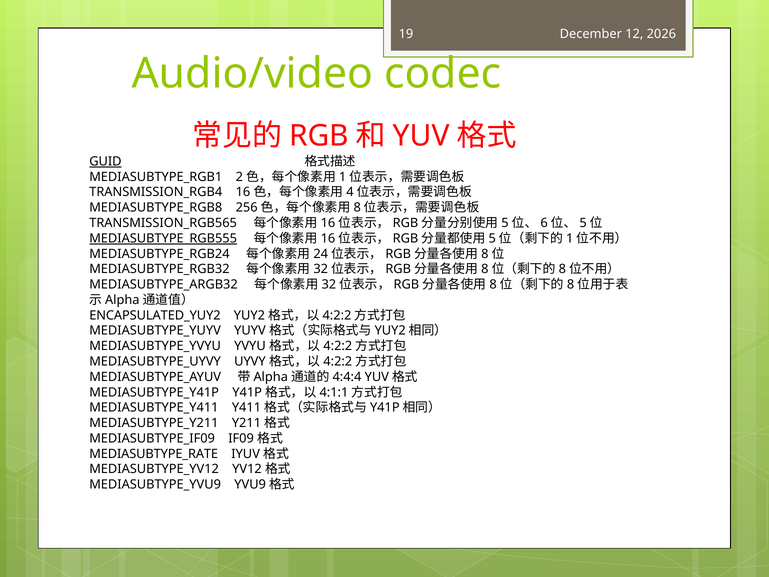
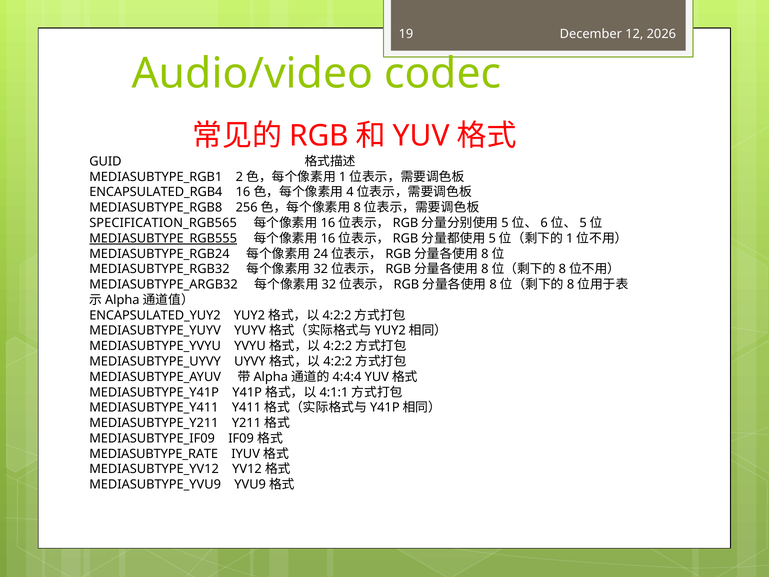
GUID underline: present -> none (105, 161)
TRANSMISSION_RGB4: TRANSMISSION_RGB4 -> ENCAPSULATED_RGB4 (156, 192)
TRANSMISSION_RGB565: TRANSMISSION_RGB565 -> SPECIFICATION_RGB565 (163, 223)
